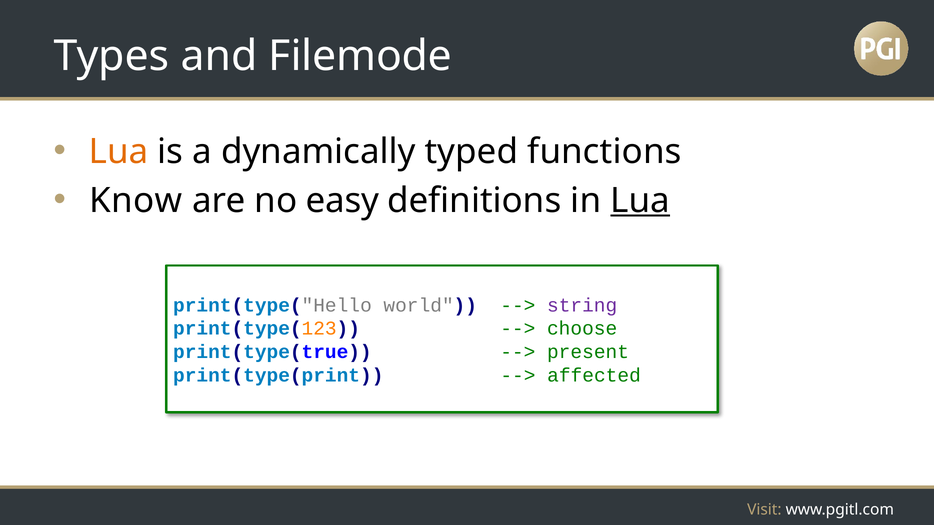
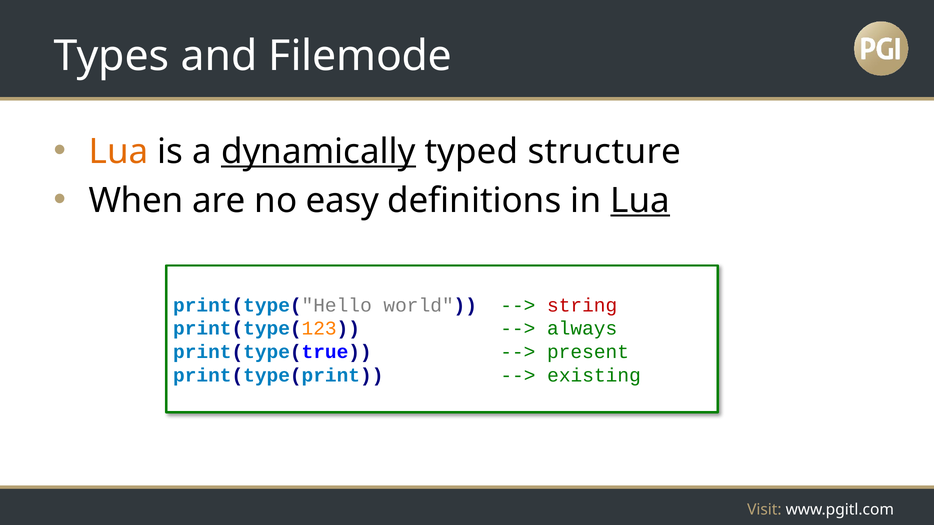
dynamically underline: none -> present (318, 152)
functions: functions -> structure (604, 152)
Know: Know -> When (136, 201)
string colour: purple -> red (582, 305)
choose: choose -> always (582, 329)
affected: affected -> existing (594, 375)
